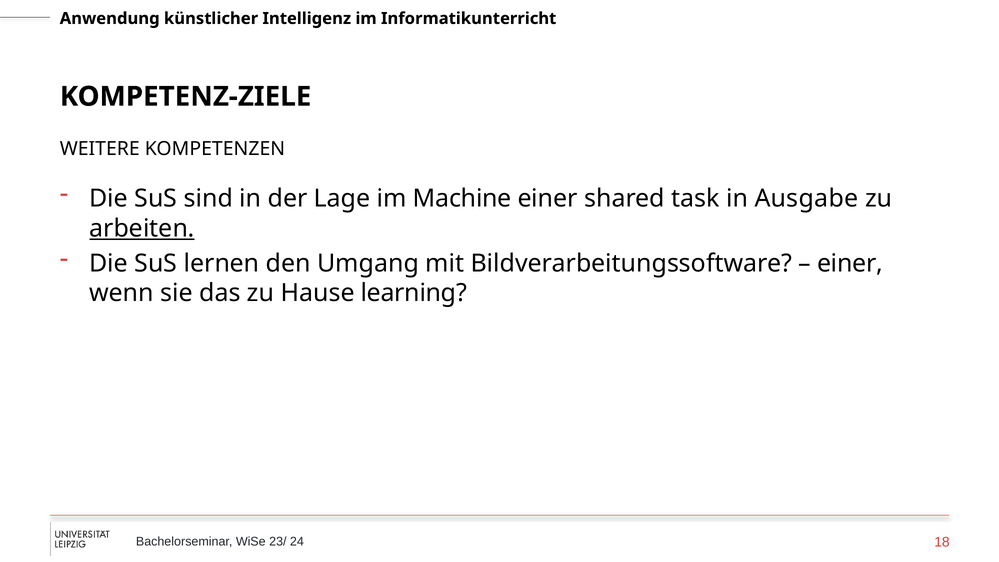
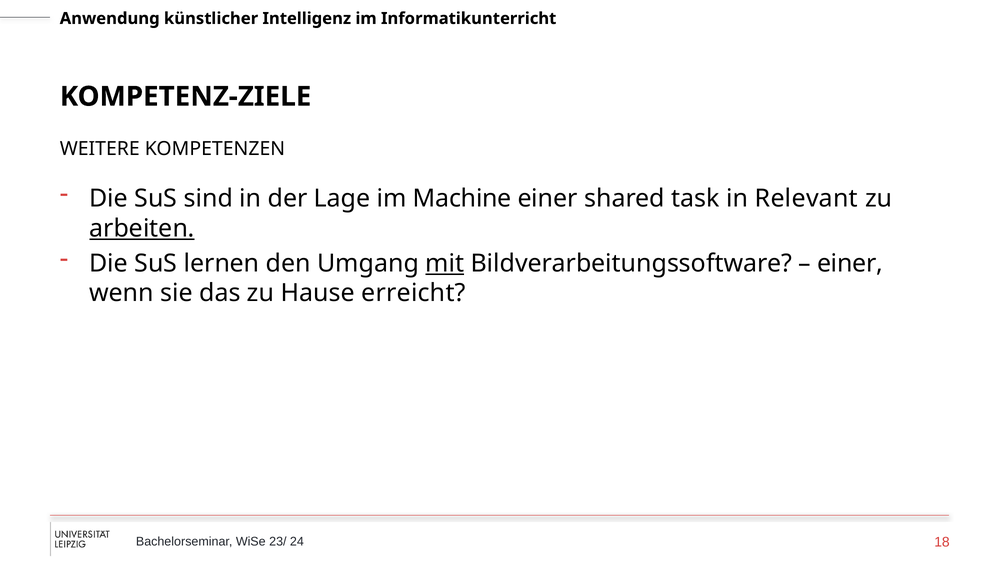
Ausgabe: Ausgabe -> Relevant (806, 198)
mit underline: none -> present (445, 263)
learning: learning -> erreicht (413, 293)
